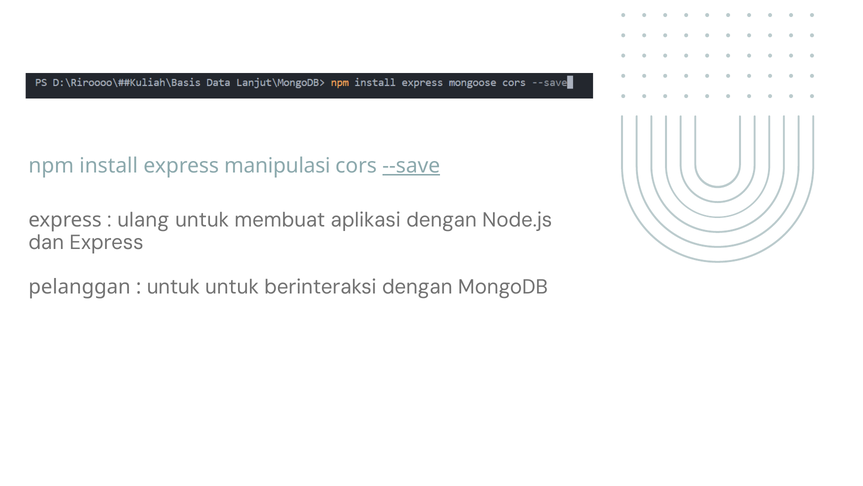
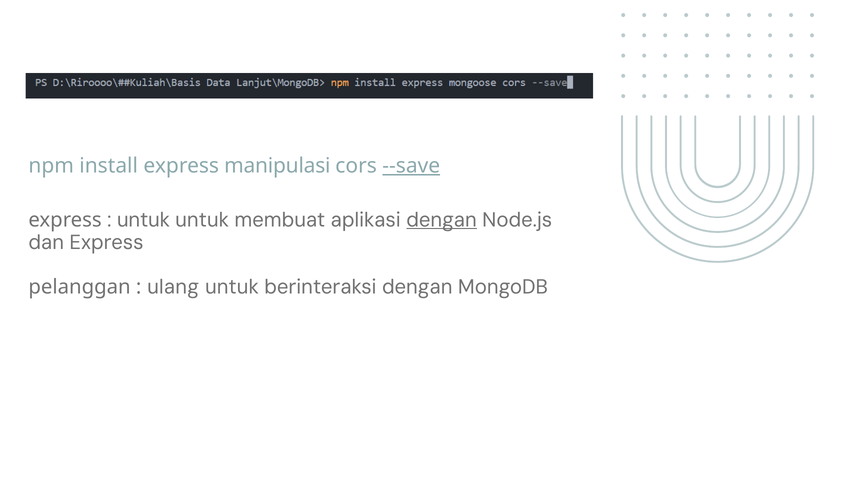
ulang: ulang -> untuk (143, 220)
dengan underline: none -> present (442, 220)
untuk: untuk -> ulang (173, 287)
